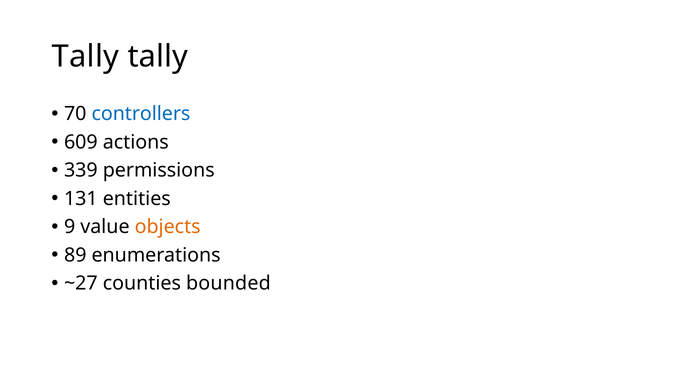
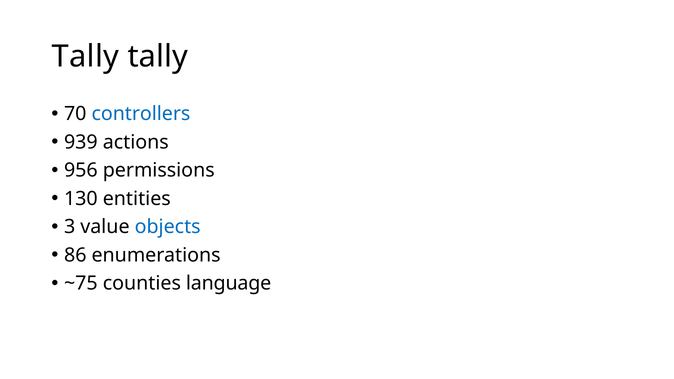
609: 609 -> 939 (81, 142)
339: 339 -> 956 (81, 170)
131: 131 -> 130 (81, 199)
9: 9 -> 3 (70, 227)
objects colour: orange -> blue (168, 227)
89: 89 -> 86 (75, 255)
~27: ~27 -> ~75 (81, 284)
bounded: bounded -> language (229, 284)
